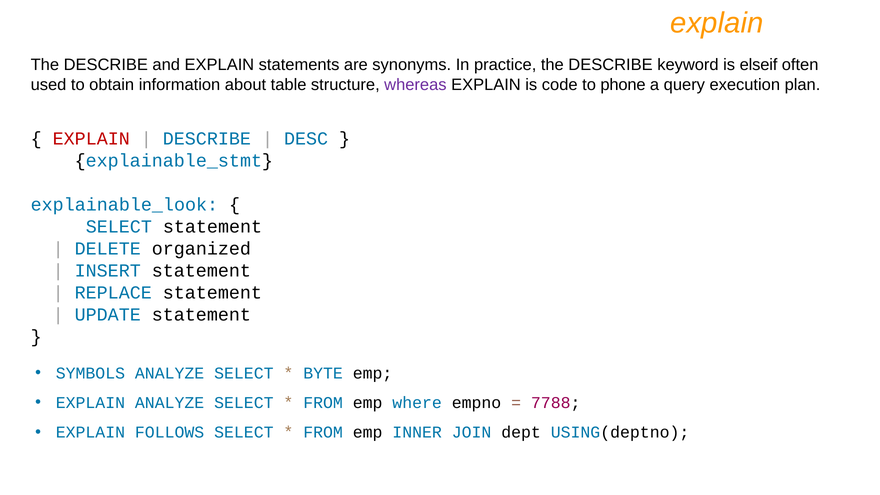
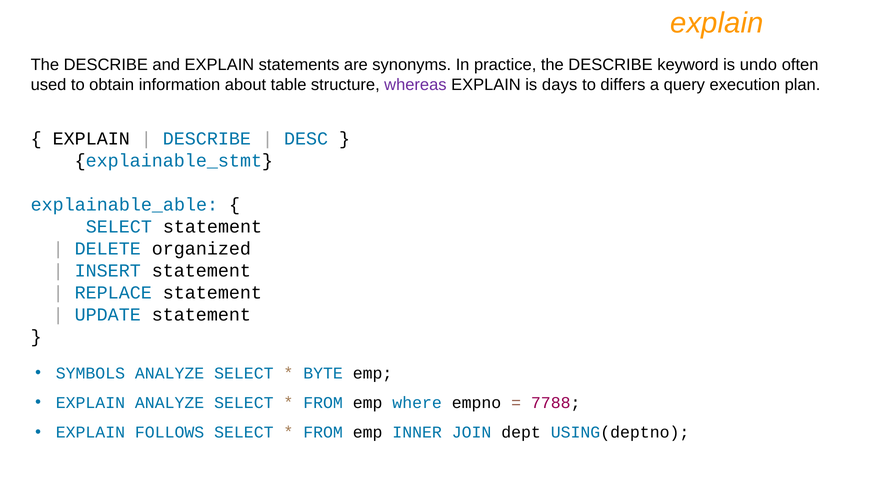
elseif: elseif -> undo (758, 65)
code: code -> days (560, 85)
phone: phone -> differs (623, 85)
EXPLAIN colour: red -> black (91, 139)
explainable_look: explainable_look -> explainable_able (124, 205)
